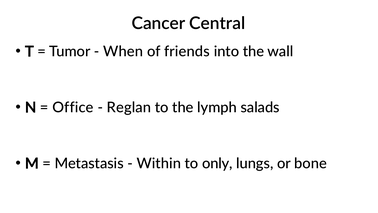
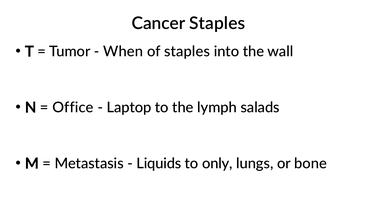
Cancer Central: Central -> Staples (217, 23)
of friends: friends -> staples (187, 51)
Reglan: Reglan -> Laptop (129, 107)
Within: Within -> Liquids (159, 163)
